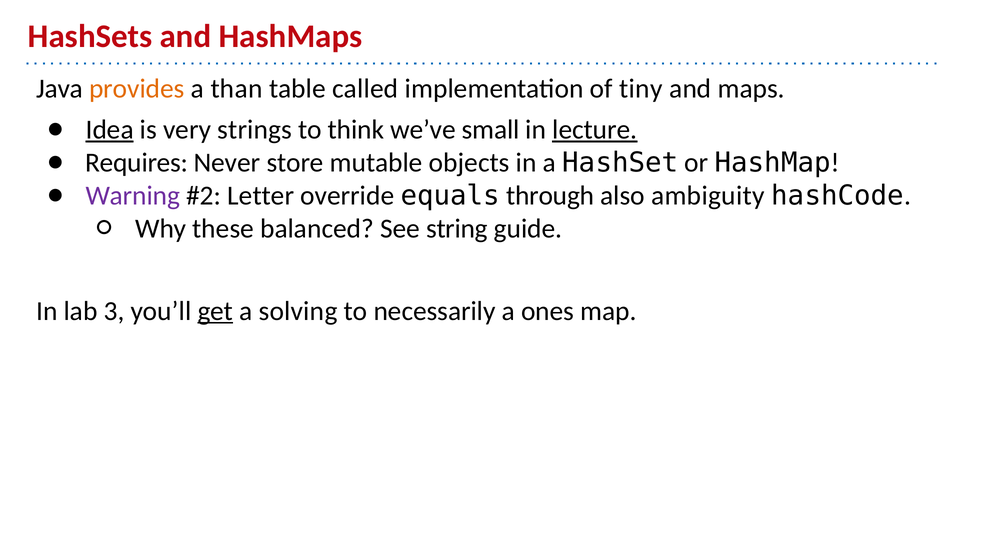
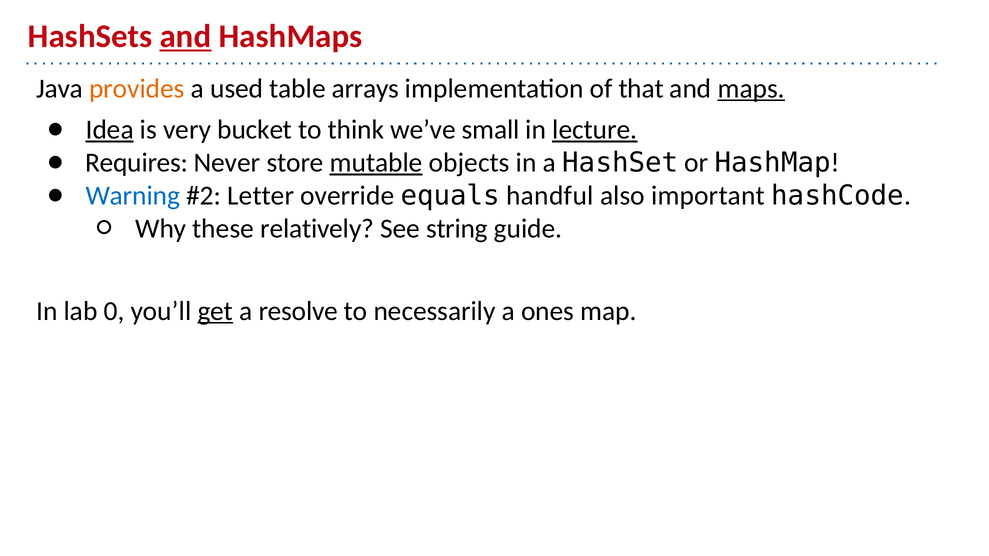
and underline: none -> present (186, 36)
than: than -> used (237, 89)
called: called -> arrays (365, 89)
tiny: tiny -> that (641, 89)
maps underline: none -> present (751, 89)
strings: strings -> bucket (255, 130)
mutable underline: none -> present (376, 163)
Warning colour: purple -> blue (133, 196)
through: through -> handful (550, 196)
ambiguity: ambiguity -> important (708, 196)
balanced: balanced -> relatively (317, 229)
3: 3 -> 0 (114, 311)
solving: solving -> resolve (298, 311)
